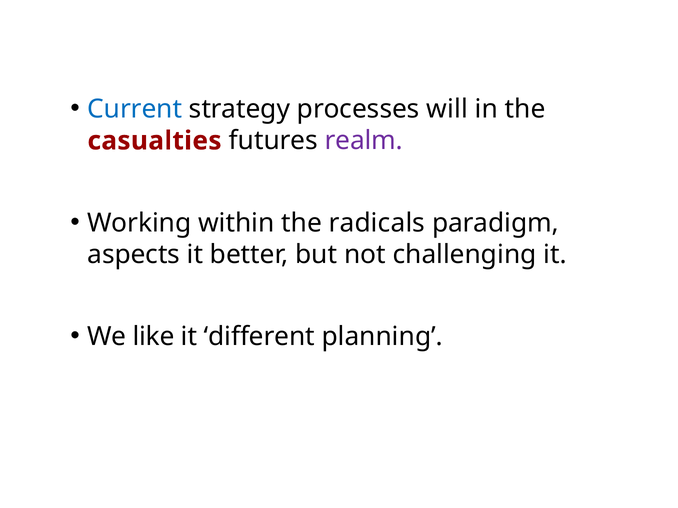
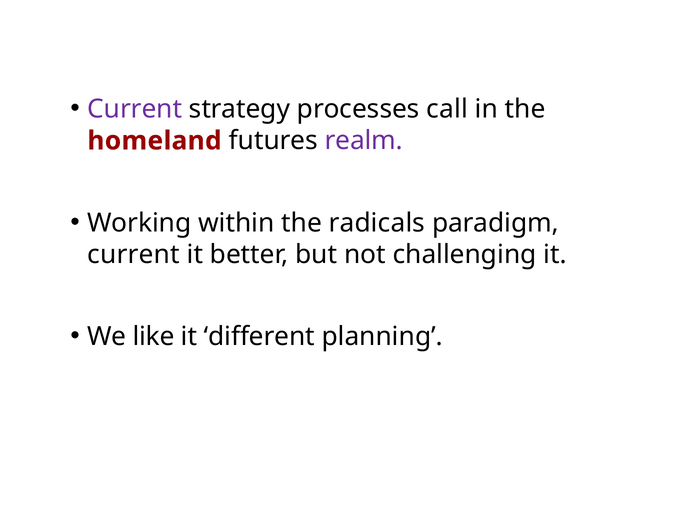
Current colour: blue -> purple (135, 109)
will: will -> call (447, 109)
casualties: casualties -> homeland (155, 141)
aspects: aspects -> current (134, 255)
